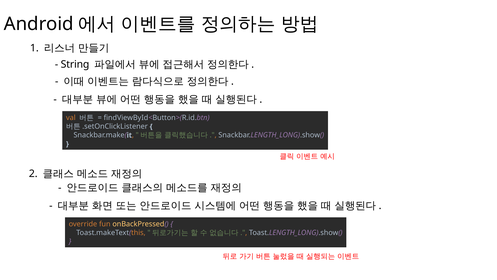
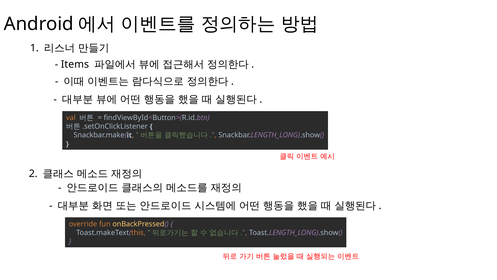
String: String -> Items (75, 64)
